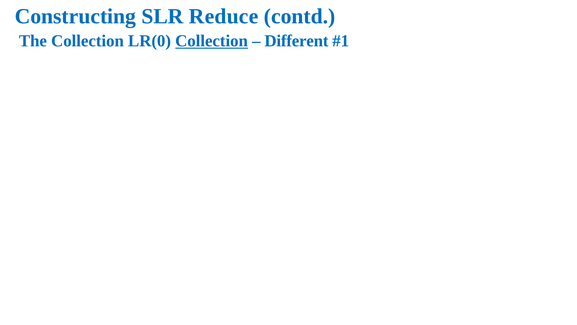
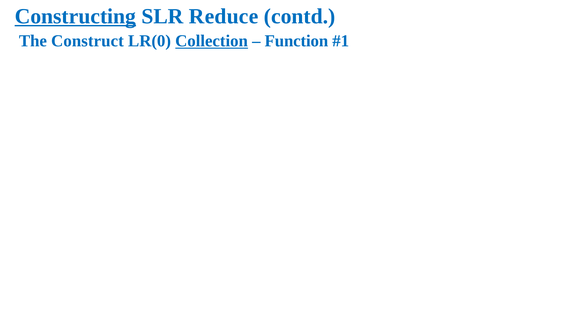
Constructing underline: none -> present (75, 16)
The Collection: Collection -> Construct (87, 41)
Different: Different -> Function (296, 41)
